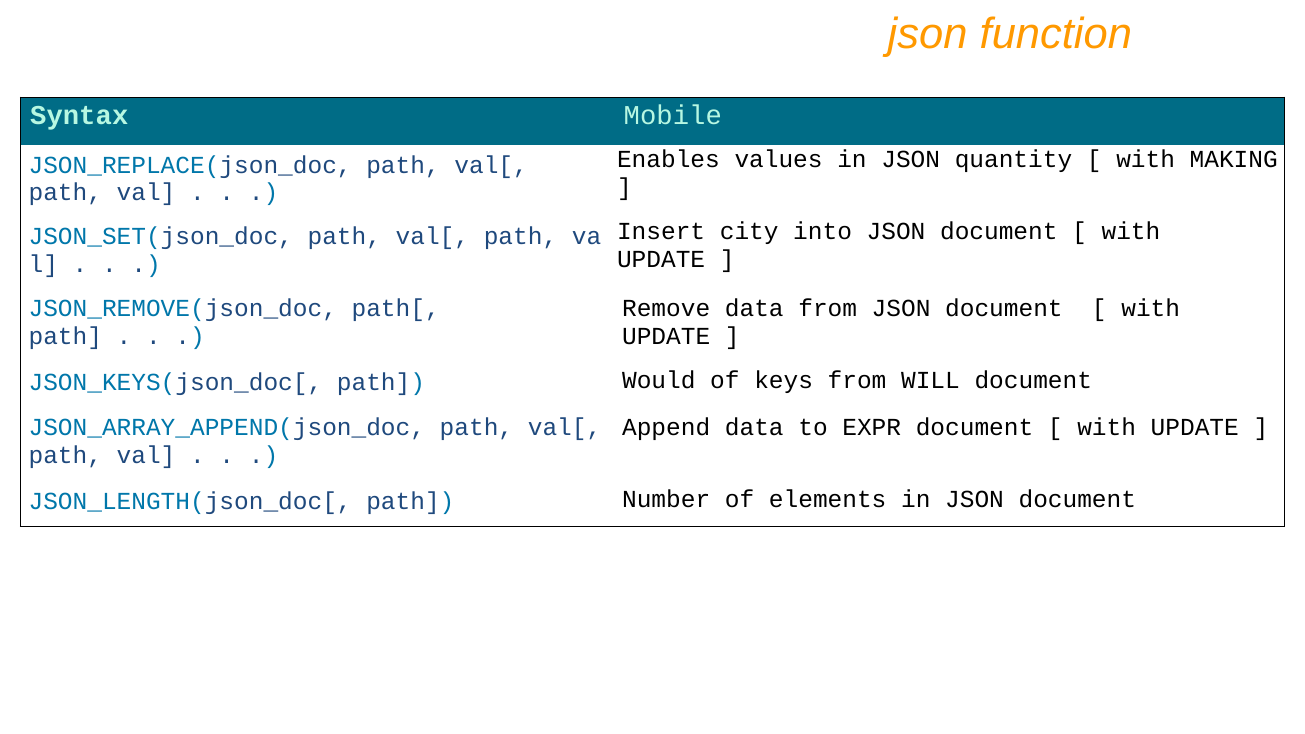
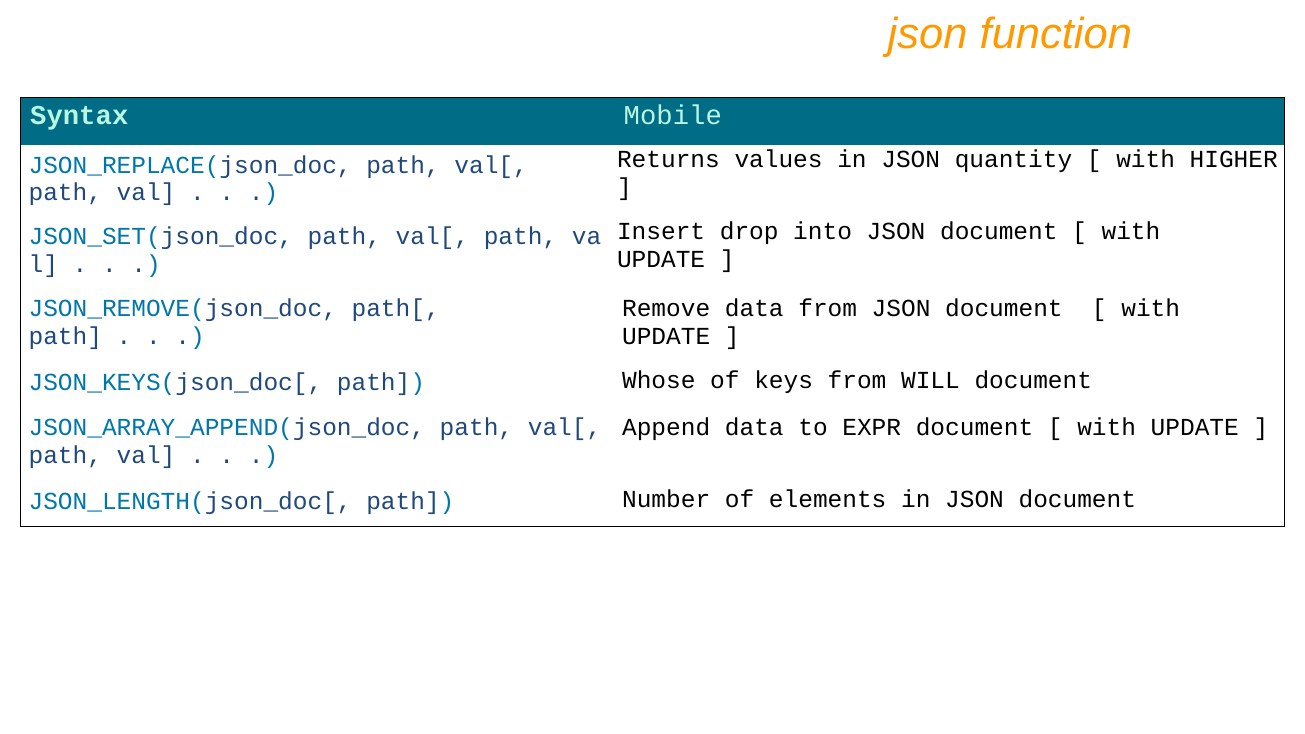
Enables: Enables -> Returns (668, 160)
MAKING: MAKING -> HIGHER (1234, 160)
city: city -> drop (749, 232)
Would: Would -> Whose (659, 380)
